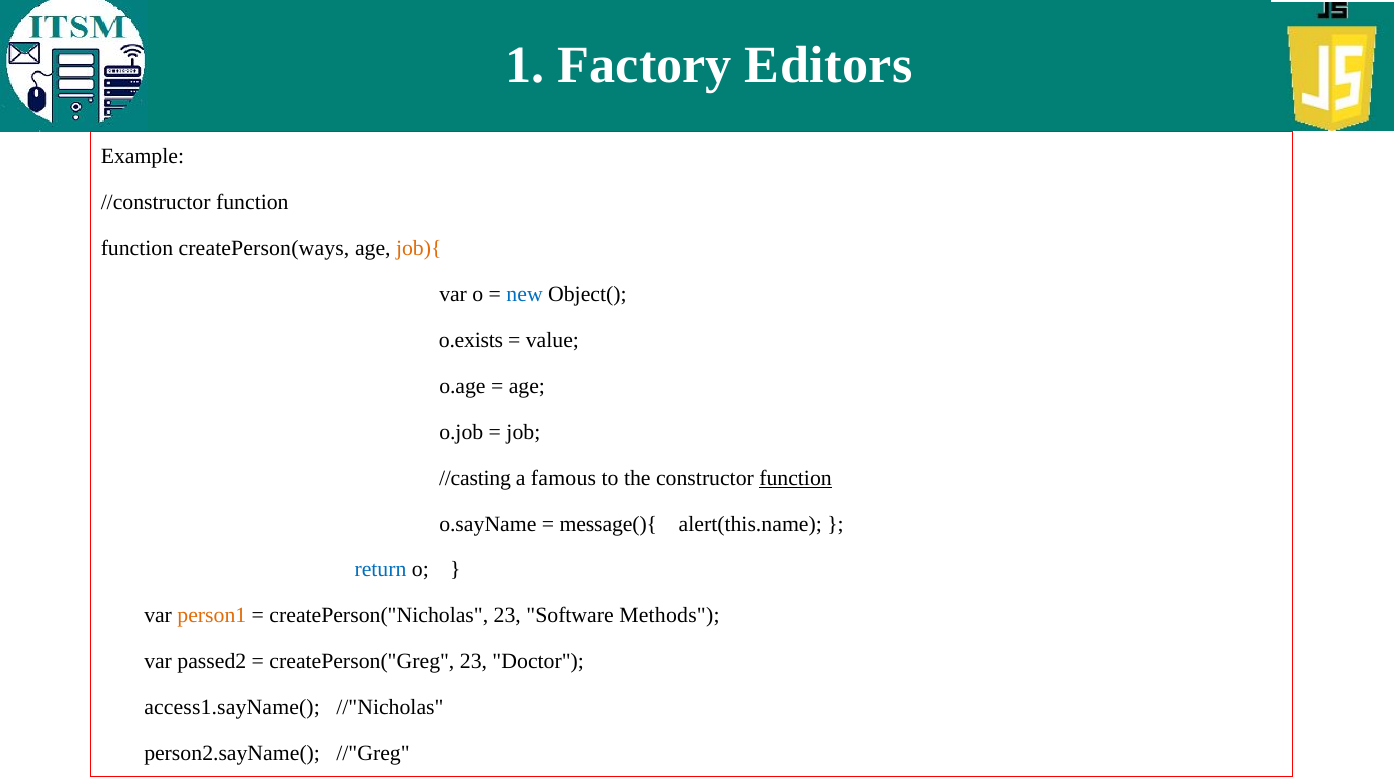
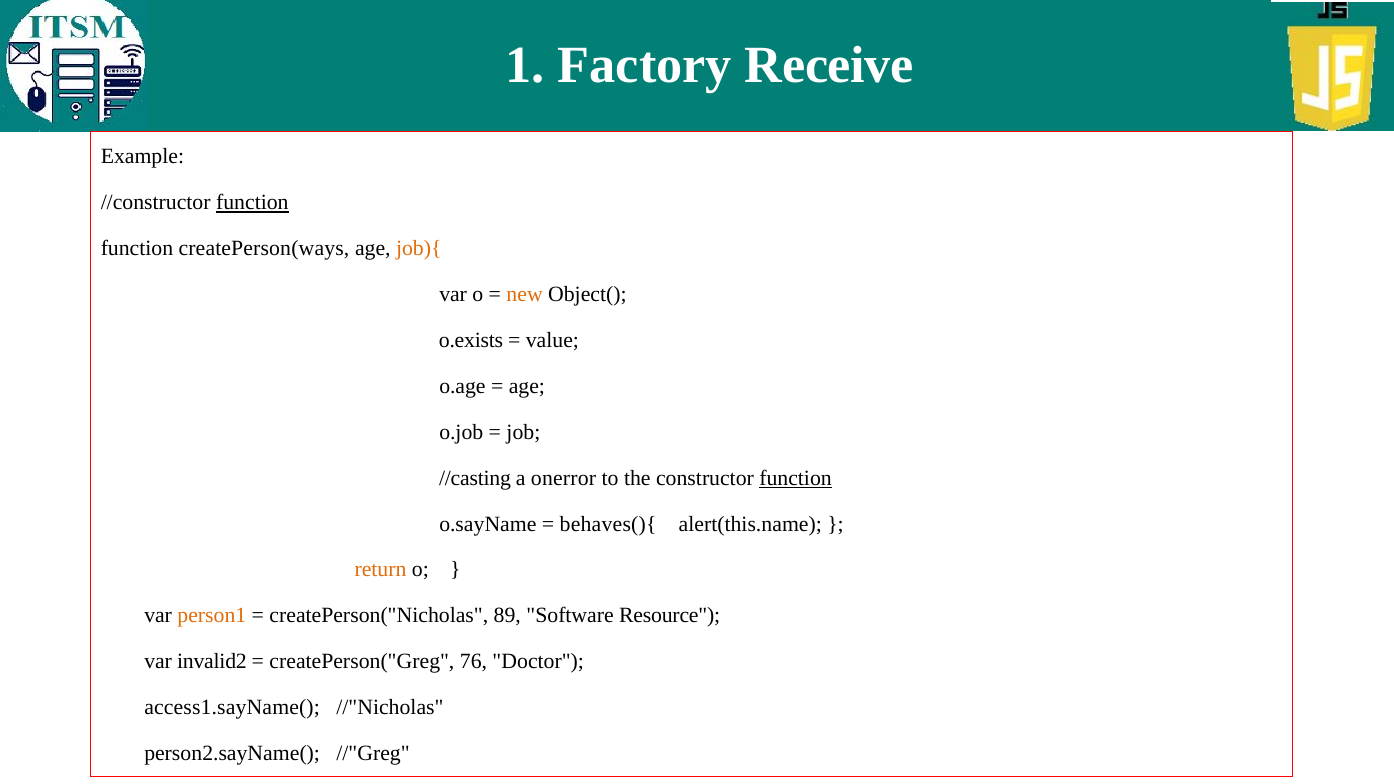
Editors: Editors -> Receive (829, 66)
function underline: none -> present (252, 203)
new colour: blue -> orange (525, 294)
famous: famous -> onerror (564, 478)
message(){: message(){ -> behaves(){ (608, 524)
return colour: blue -> orange (381, 570)
createPerson("Nicholas 23: 23 -> 89 (507, 616)
Methods: Methods -> Resource (670, 616)
passed2: passed2 -> invalid2 (212, 662)
createPerson("Greg 23: 23 -> 76 (474, 662)
